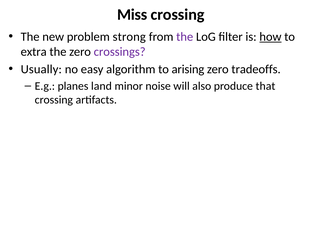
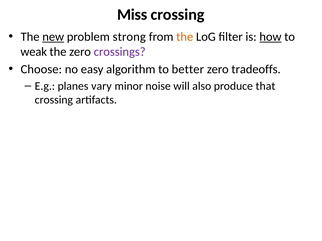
new underline: none -> present (53, 37)
the colour: purple -> orange (185, 37)
extra: extra -> weak (34, 52)
Usually: Usually -> Choose (41, 69)
arising: arising -> better (188, 69)
land: land -> vary (101, 86)
